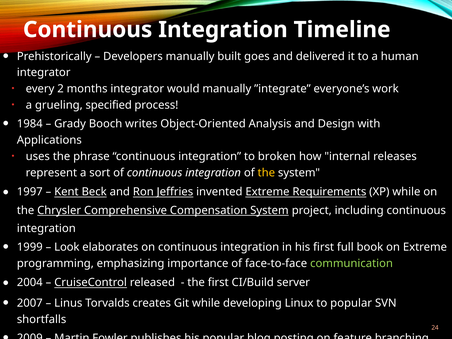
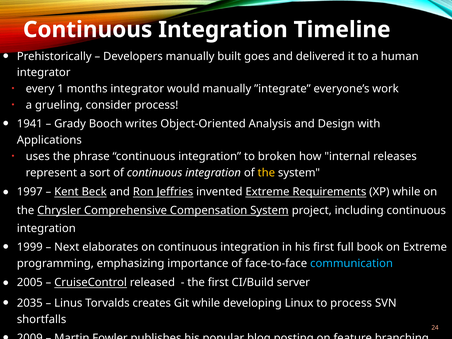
2: 2 -> 1 (61, 89)
specified: specified -> consider (109, 105)
1984: 1984 -> 1941 (30, 124)
Look: Look -> Next (67, 247)
communication colour: light green -> light blue (352, 263)
2004: 2004 -> 2005 (30, 283)
2007: 2007 -> 2035 (30, 303)
to popular: popular -> process (351, 303)
